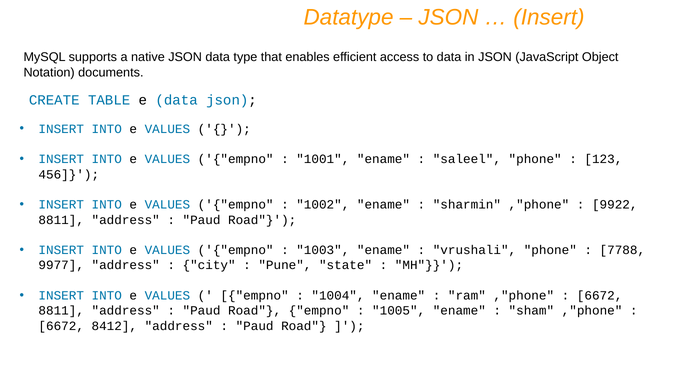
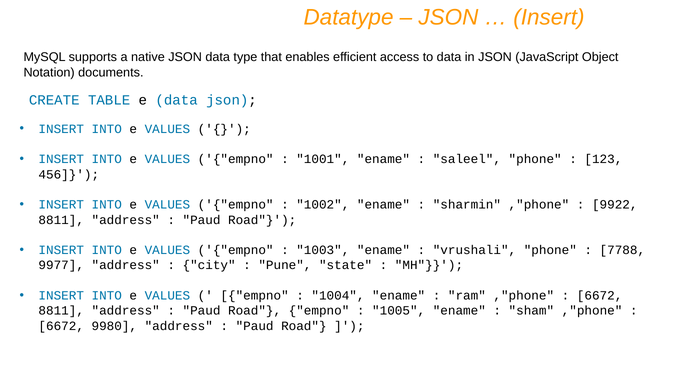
8412: 8412 -> 9980 (114, 326)
